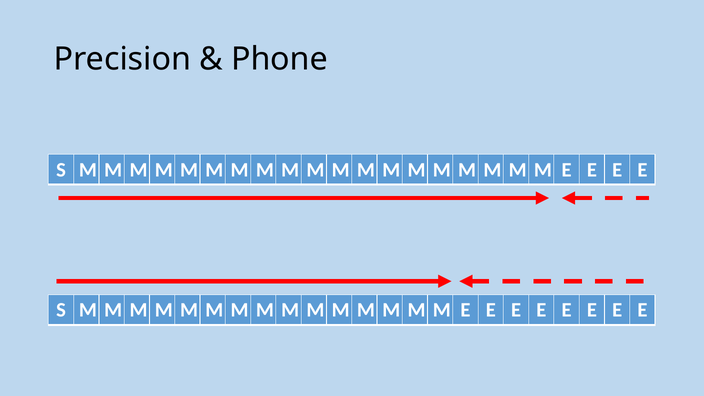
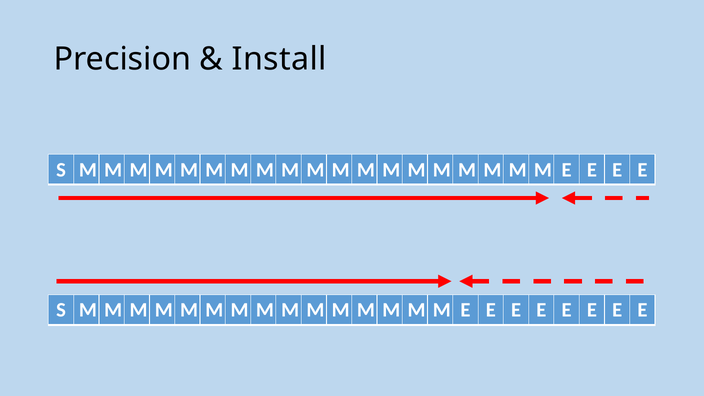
Phone: Phone -> Install (279, 59)
